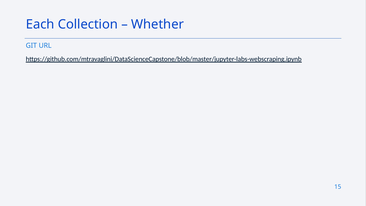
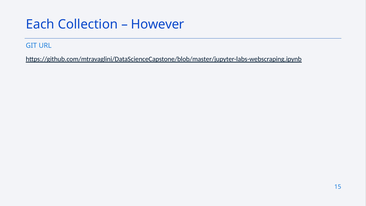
Whether: Whether -> However (158, 24)
